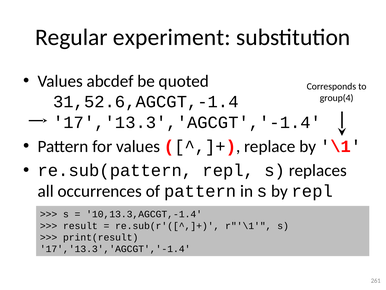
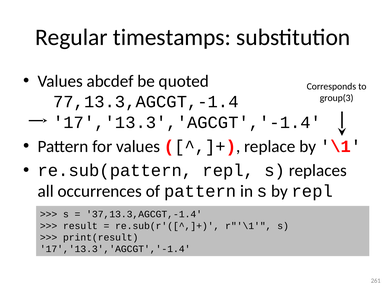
experiment: experiment -> timestamps (172, 37)
group(4: group(4 -> group(3 (337, 98)
31,52.6,AGCGT,-1.4: 31,52.6,AGCGT,-1.4 -> 77,13.3,AGCGT,-1.4 (146, 102)
10,13.3,AGCGT,-1.4: 10,13.3,AGCGT,-1.4 -> 37,13.3,AGCGT,-1.4 (144, 214)
